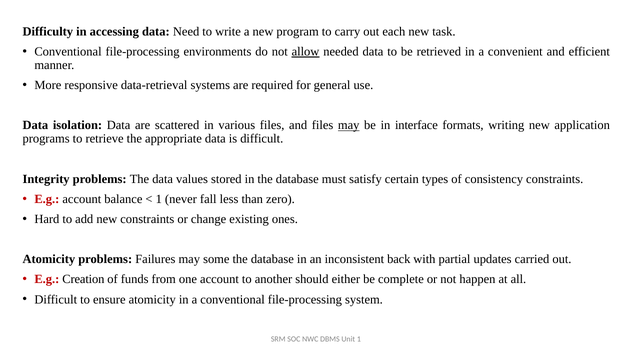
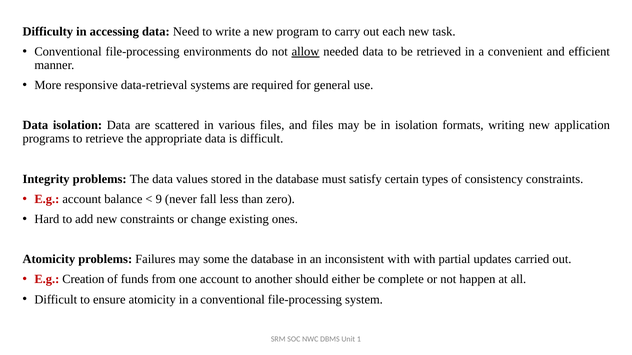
may underline: present -> none (349, 126)
in interface: interface -> isolation (416, 126)
1: 1 -> 9 (159, 199)
inconsistent back: back -> with (399, 260)
